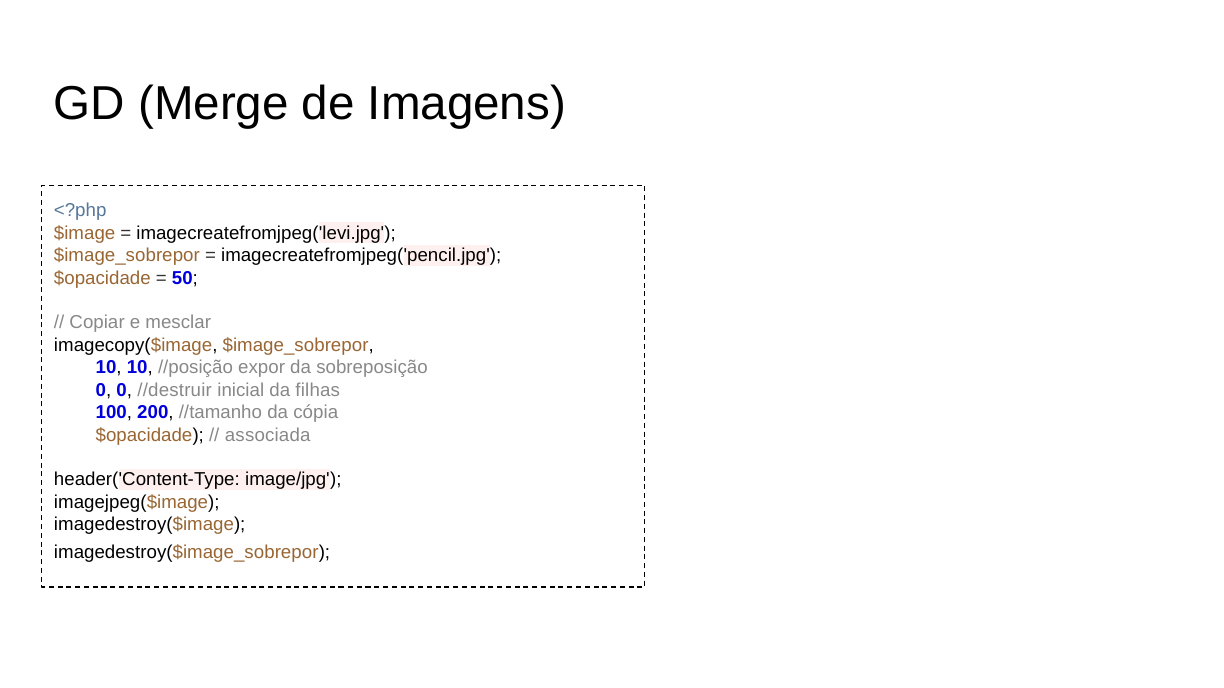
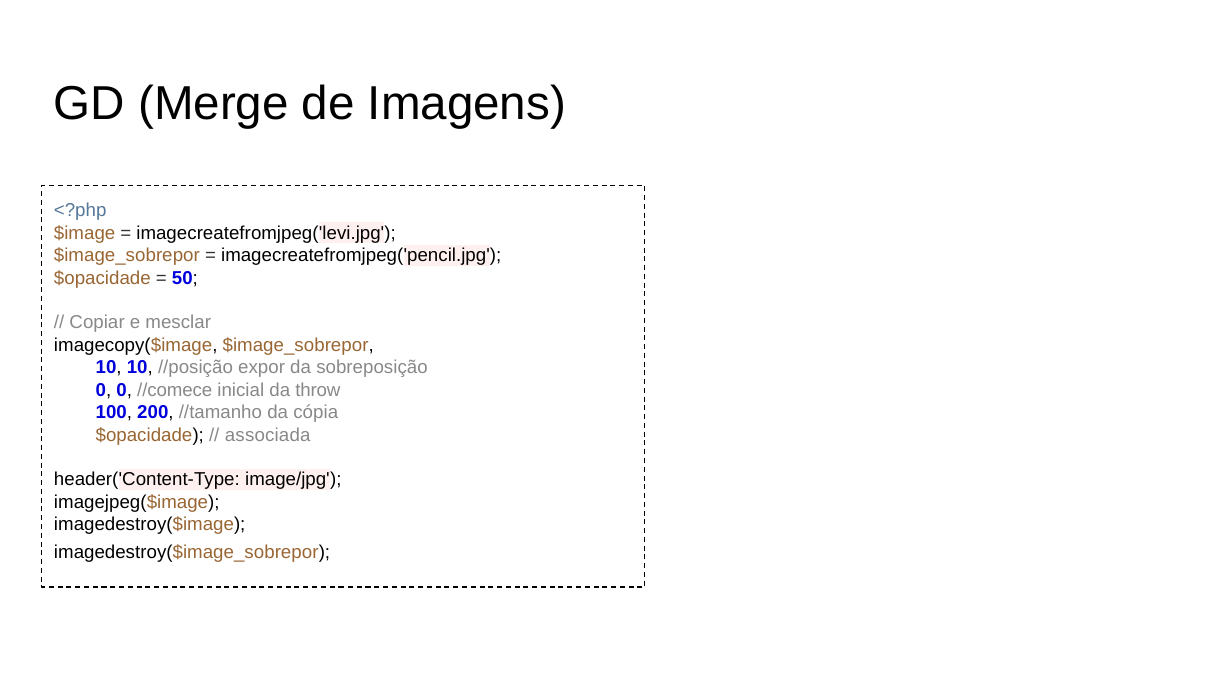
//destruir: //destruir -> //comece (175, 390)
filhas: filhas -> throw (318, 390)
